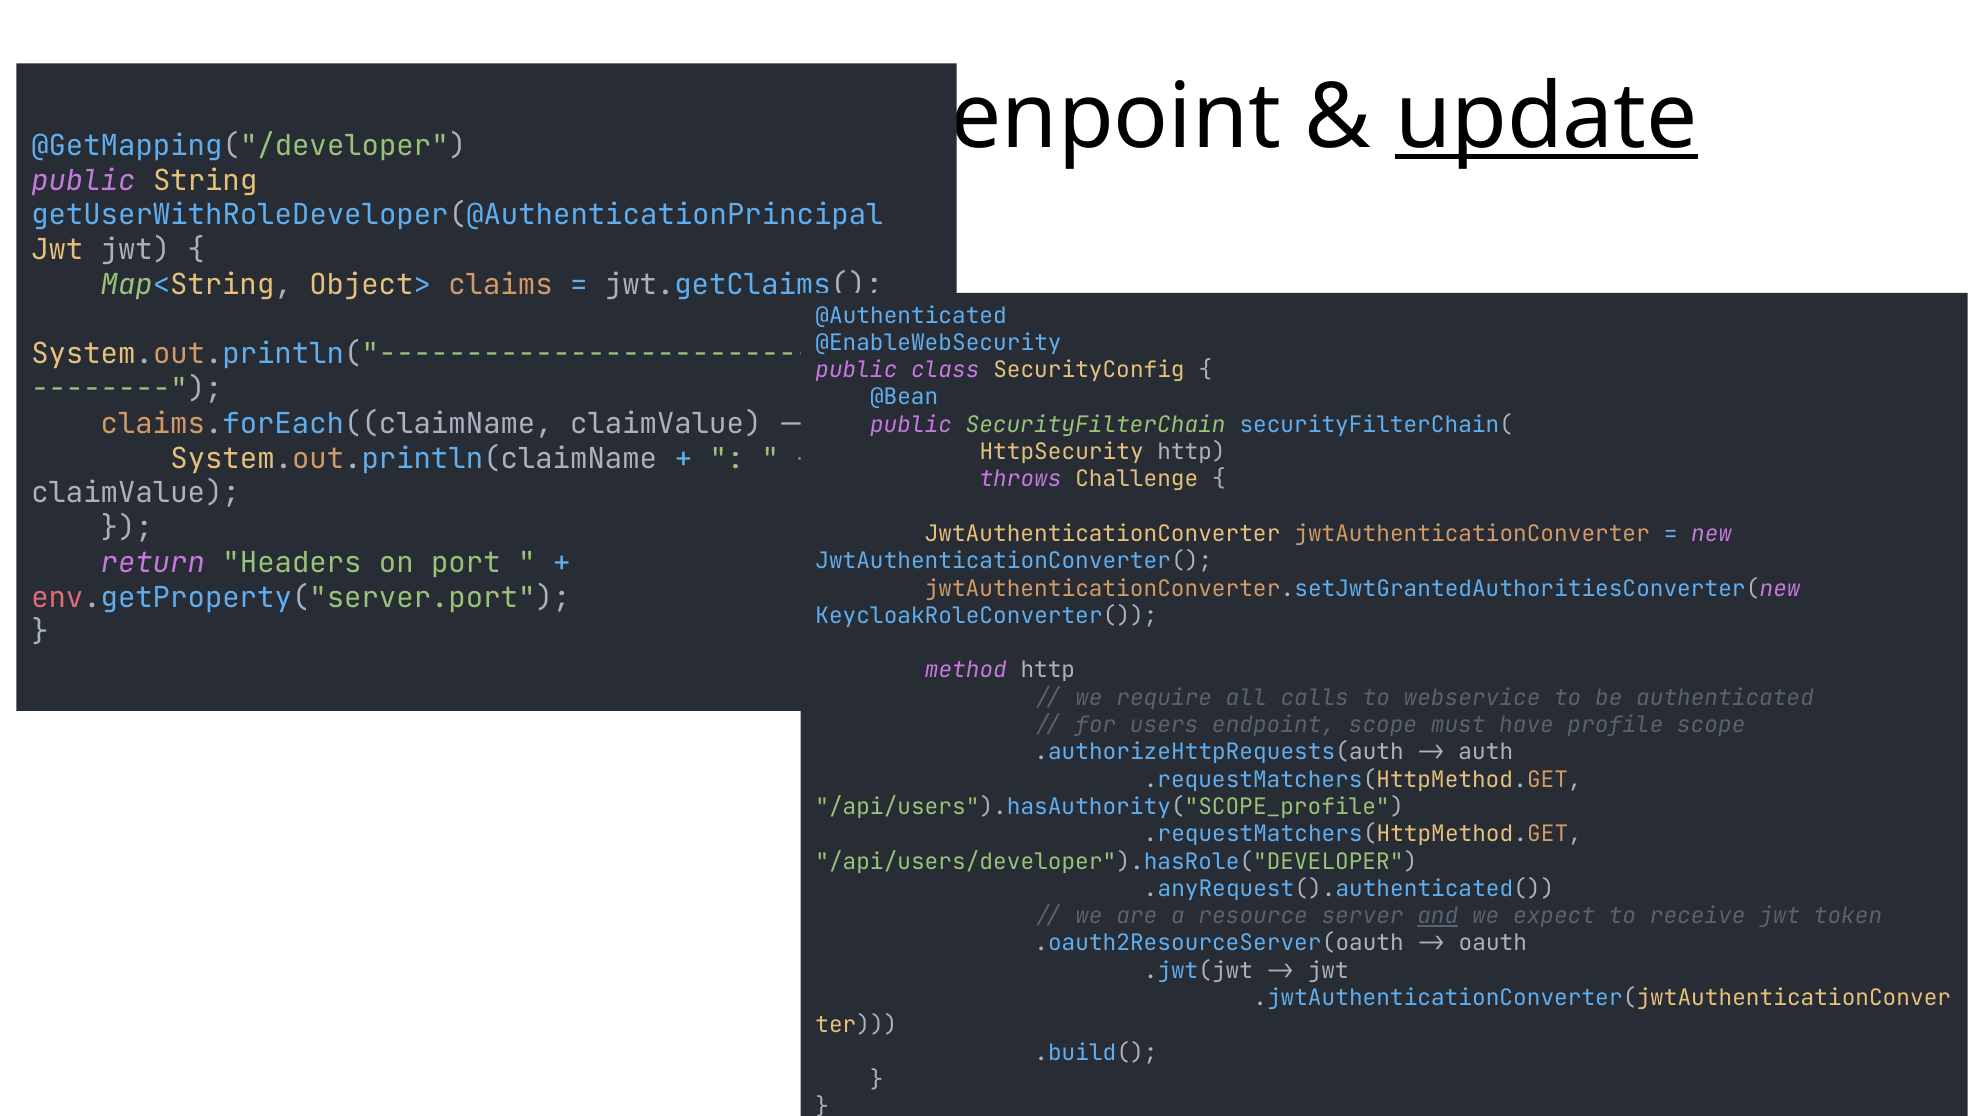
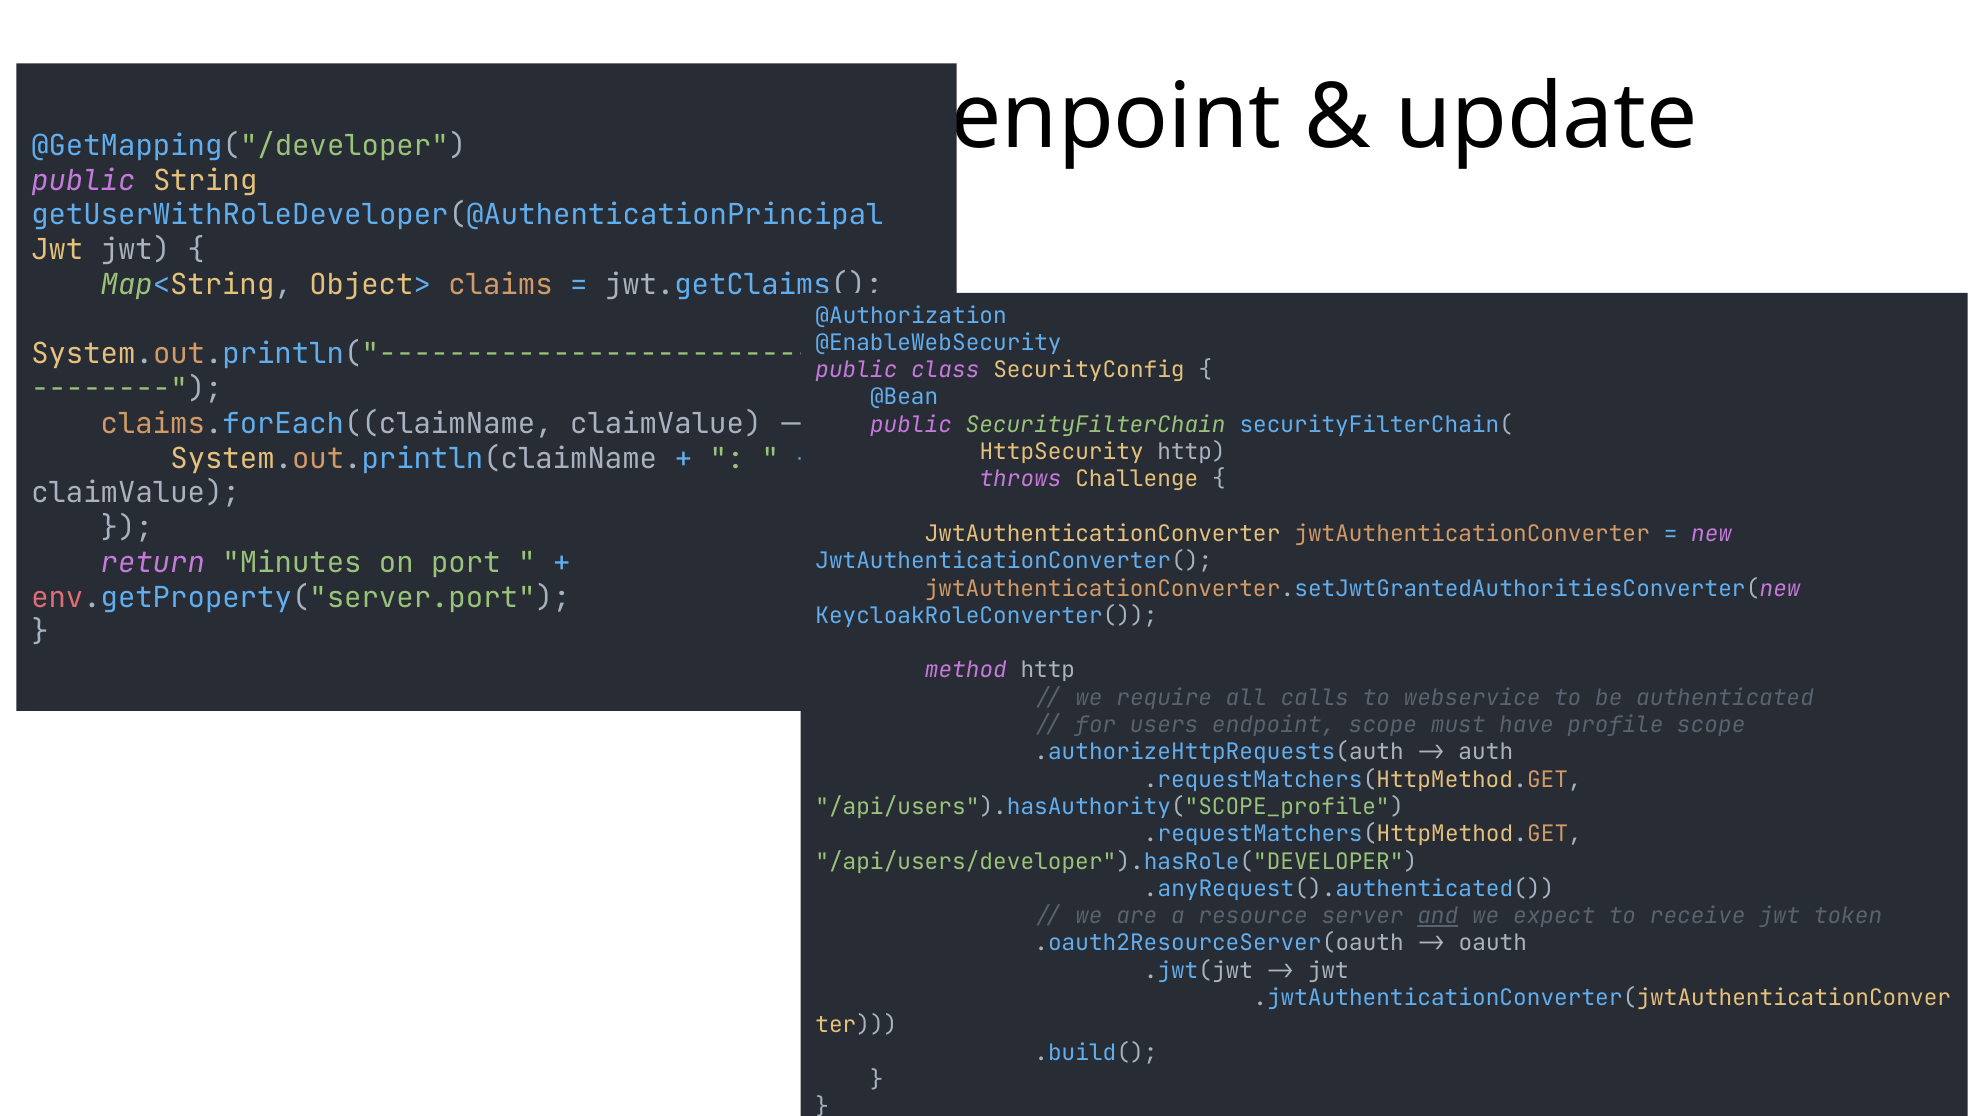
update underline: present -> none (1547, 118)
@Authenticated: @Authenticated -> @Authorization (911, 316)
Headers: Headers -> Minutes (292, 563)
